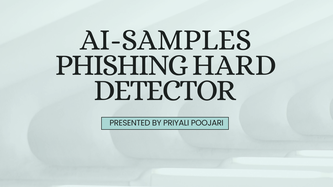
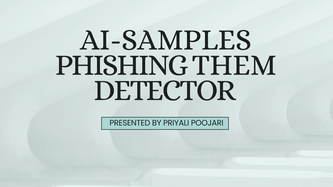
HARD: HARD -> THEM (234, 65)
